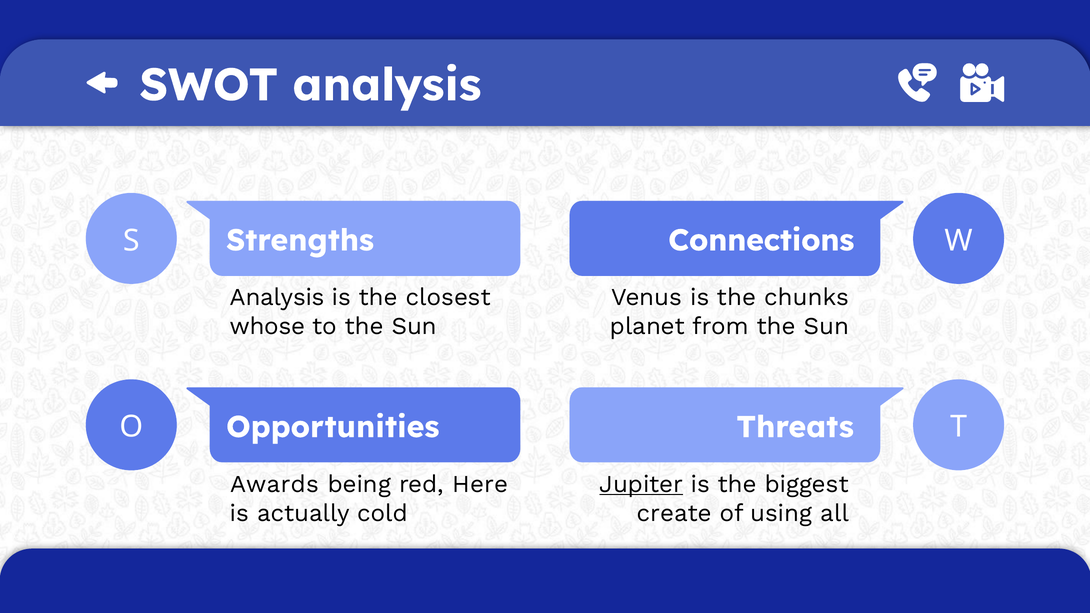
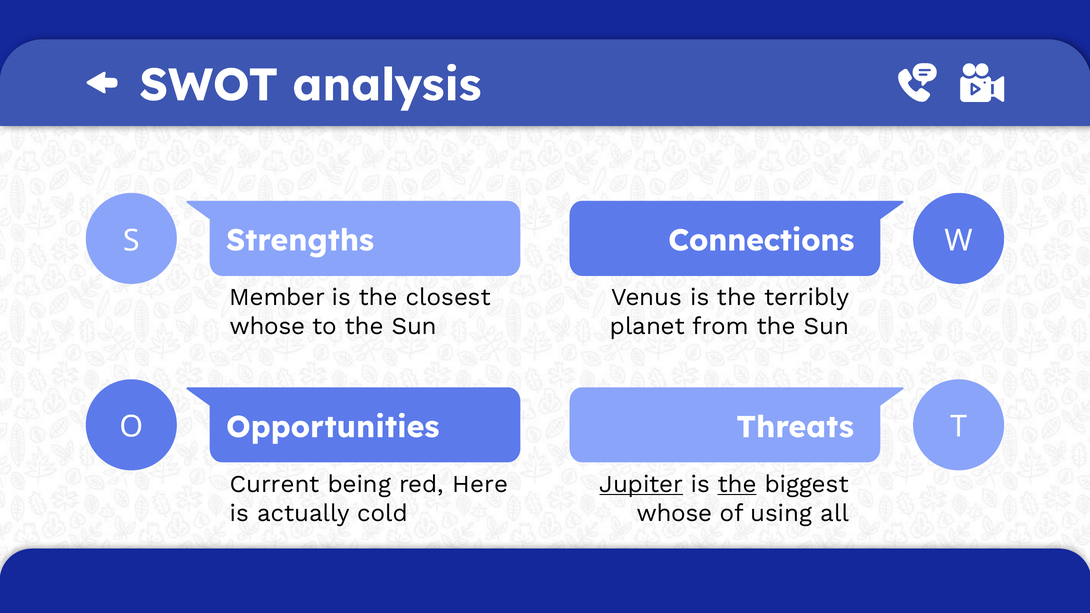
Analysis: Analysis -> Member (277, 298)
chunks: chunks -> terribly (807, 298)
Awards: Awards -> Current (275, 484)
the underline: none -> present (737, 484)
create: create -> whose (674, 513)
